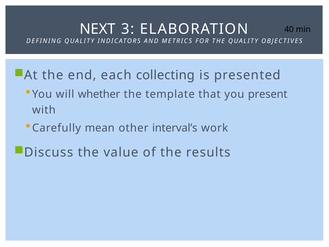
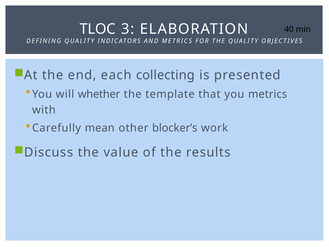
NEXT: NEXT -> TLOC (98, 29)
you present: present -> metrics (268, 94)
interval’s: interval’s -> blocker’s (175, 128)
